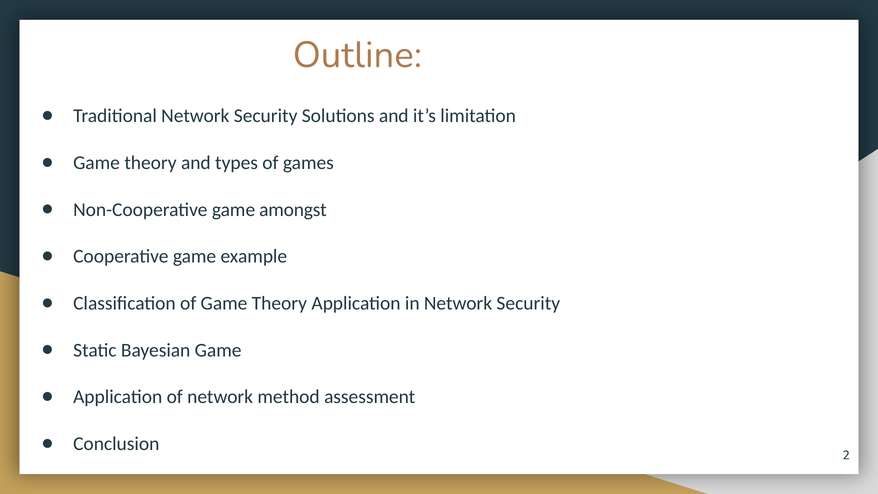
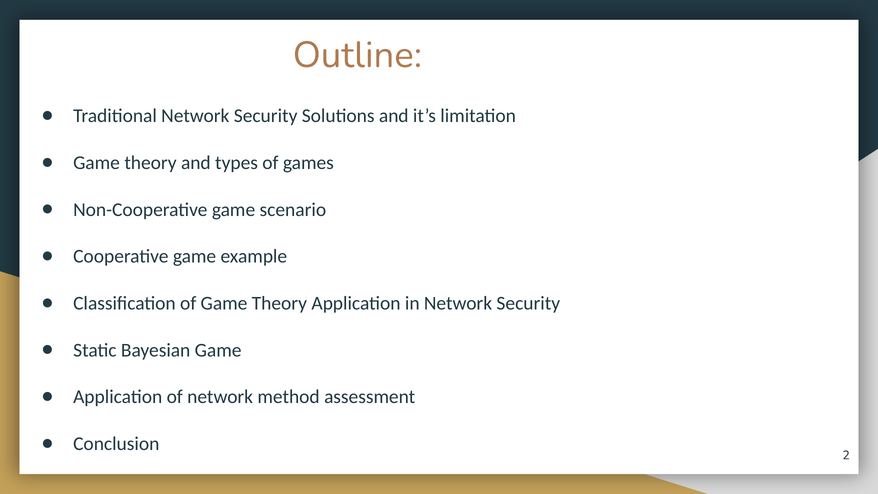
amongst: amongst -> scenario (293, 210)
